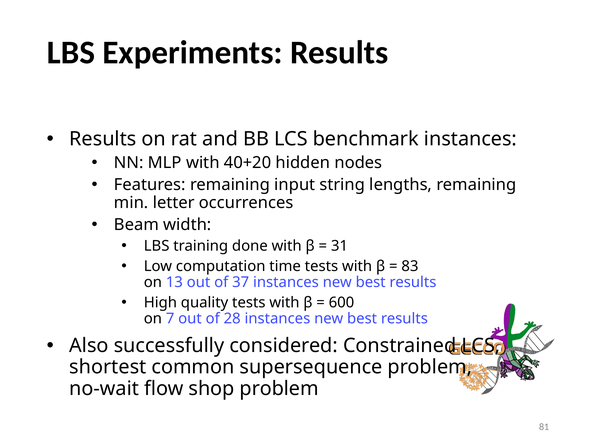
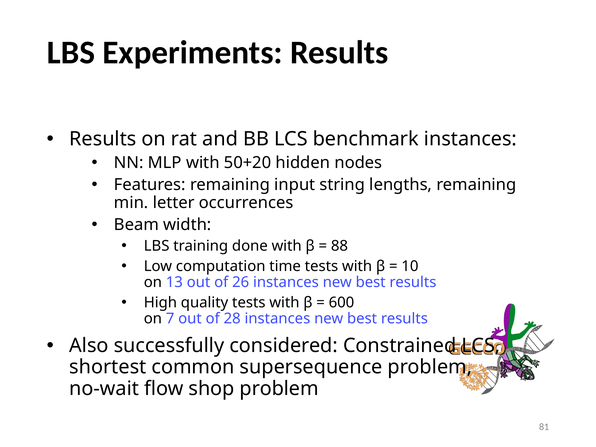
40+20: 40+20 -> 50+20 (248, 163)
31: 31 -> 88 (339, 246)
83: 83 -> 10 (410, 266)
37: 37 -> 26 (241, 282)
